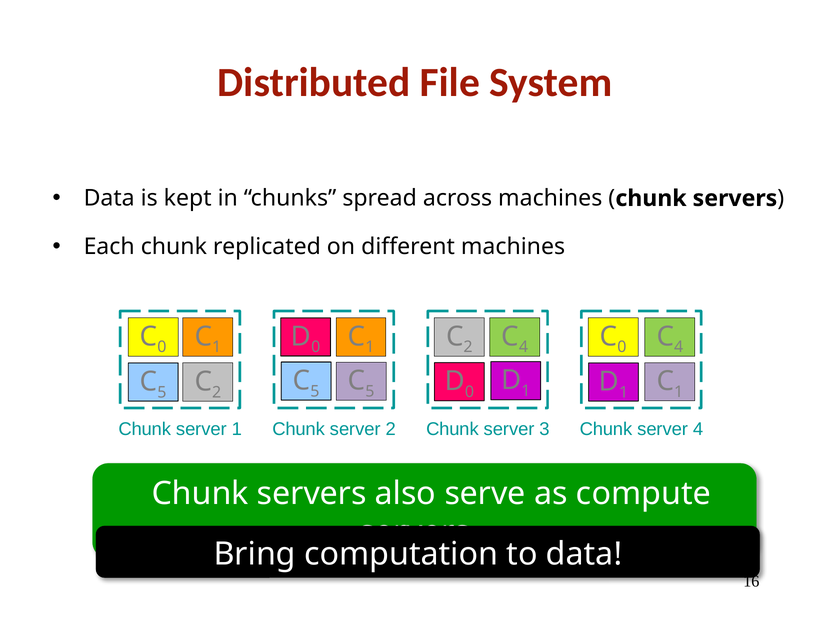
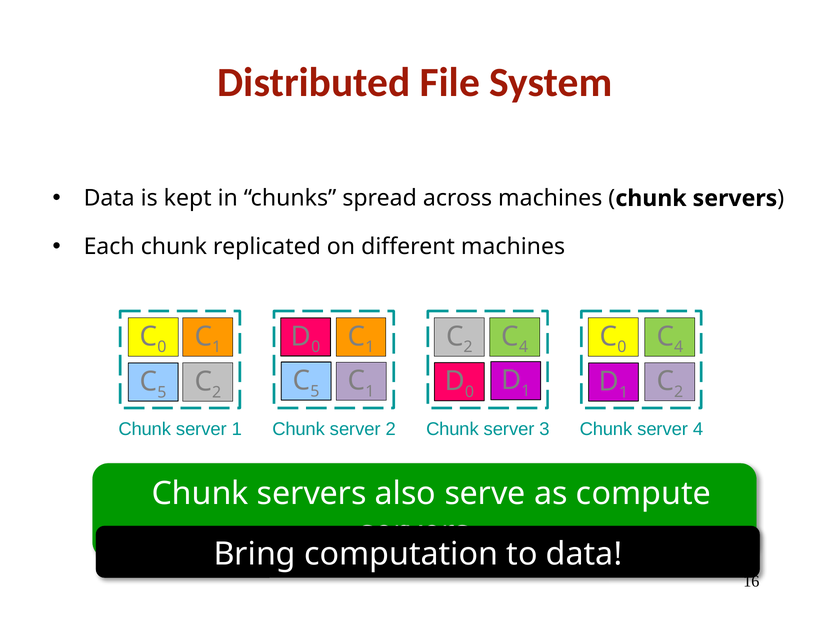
5: 5 -> 1 (370, 392)
1: 1 -> 2 (679, 392)
